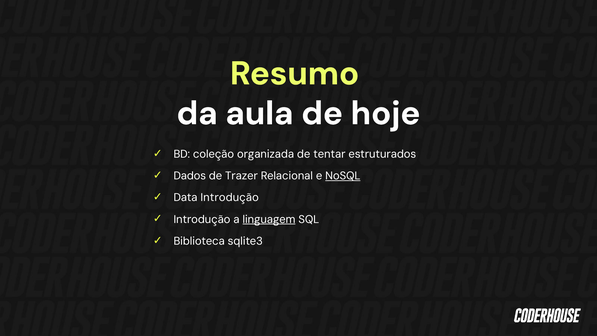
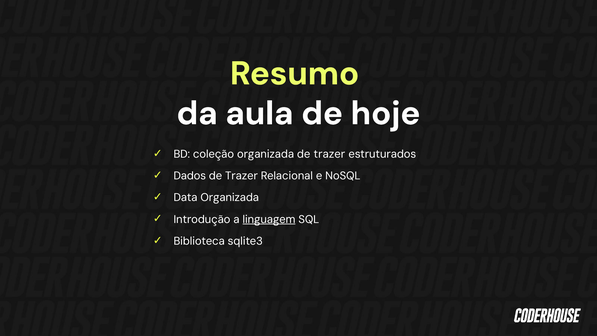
organizada de tentar: tentar -> trazer (329, 154)
NoSQL underline: present -> none (343, 176)
Data Introdução: Introdução -> Organizada (230, 198)
